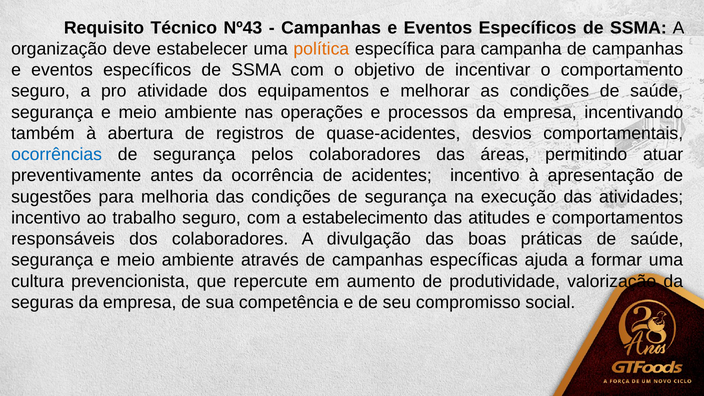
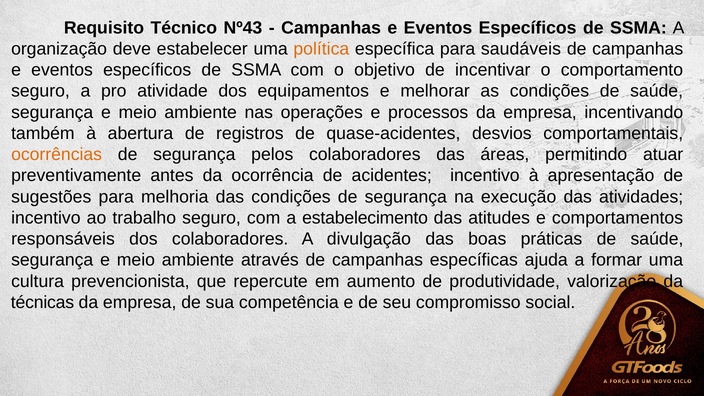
campanha: campanha -> saudáveis (521, 49)
ocorrências colour: blue -> orange (57, 155)
seguras: seguras -> técnicas (42, 302)
